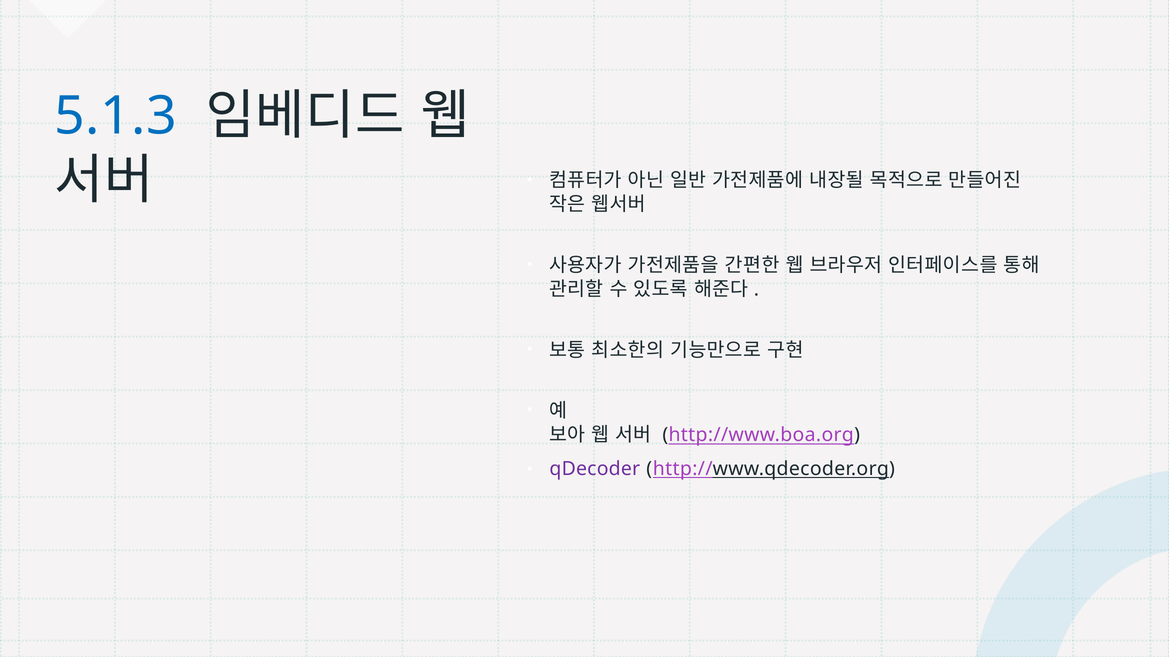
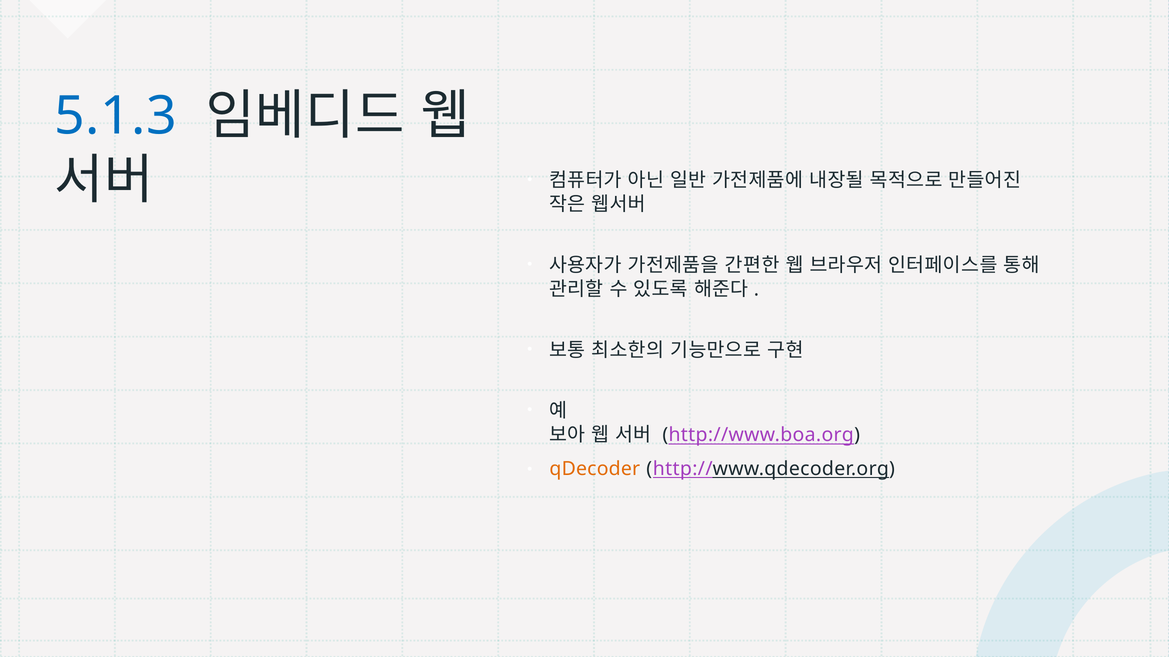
qDecoder colour: purple -> orange (595, 469)
